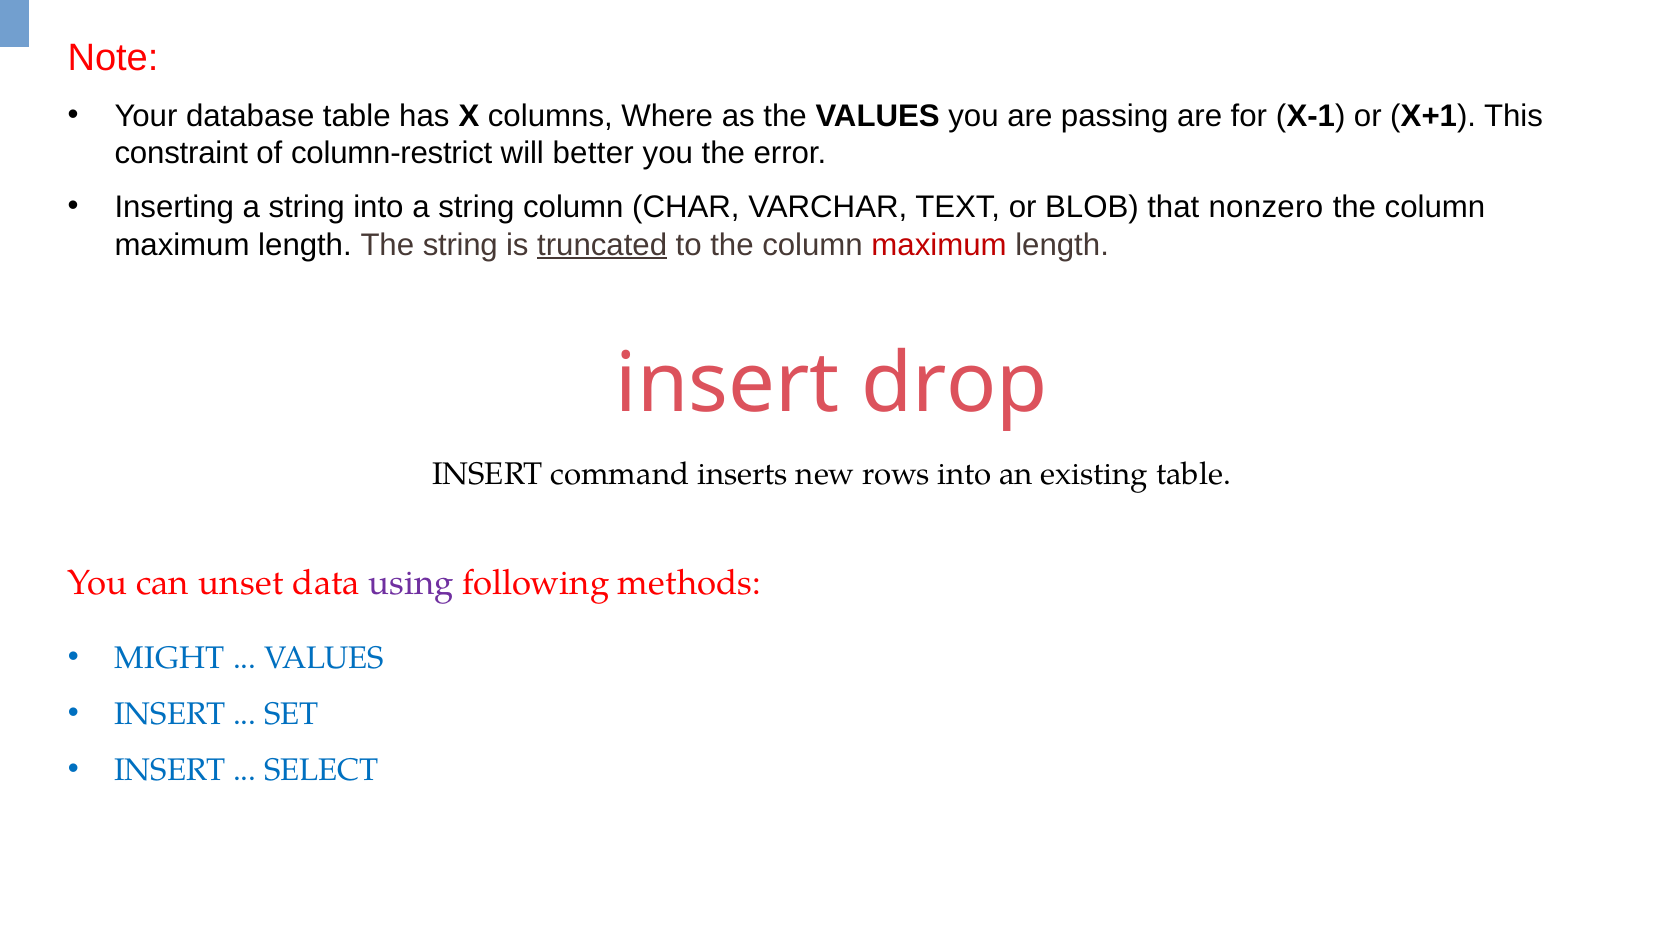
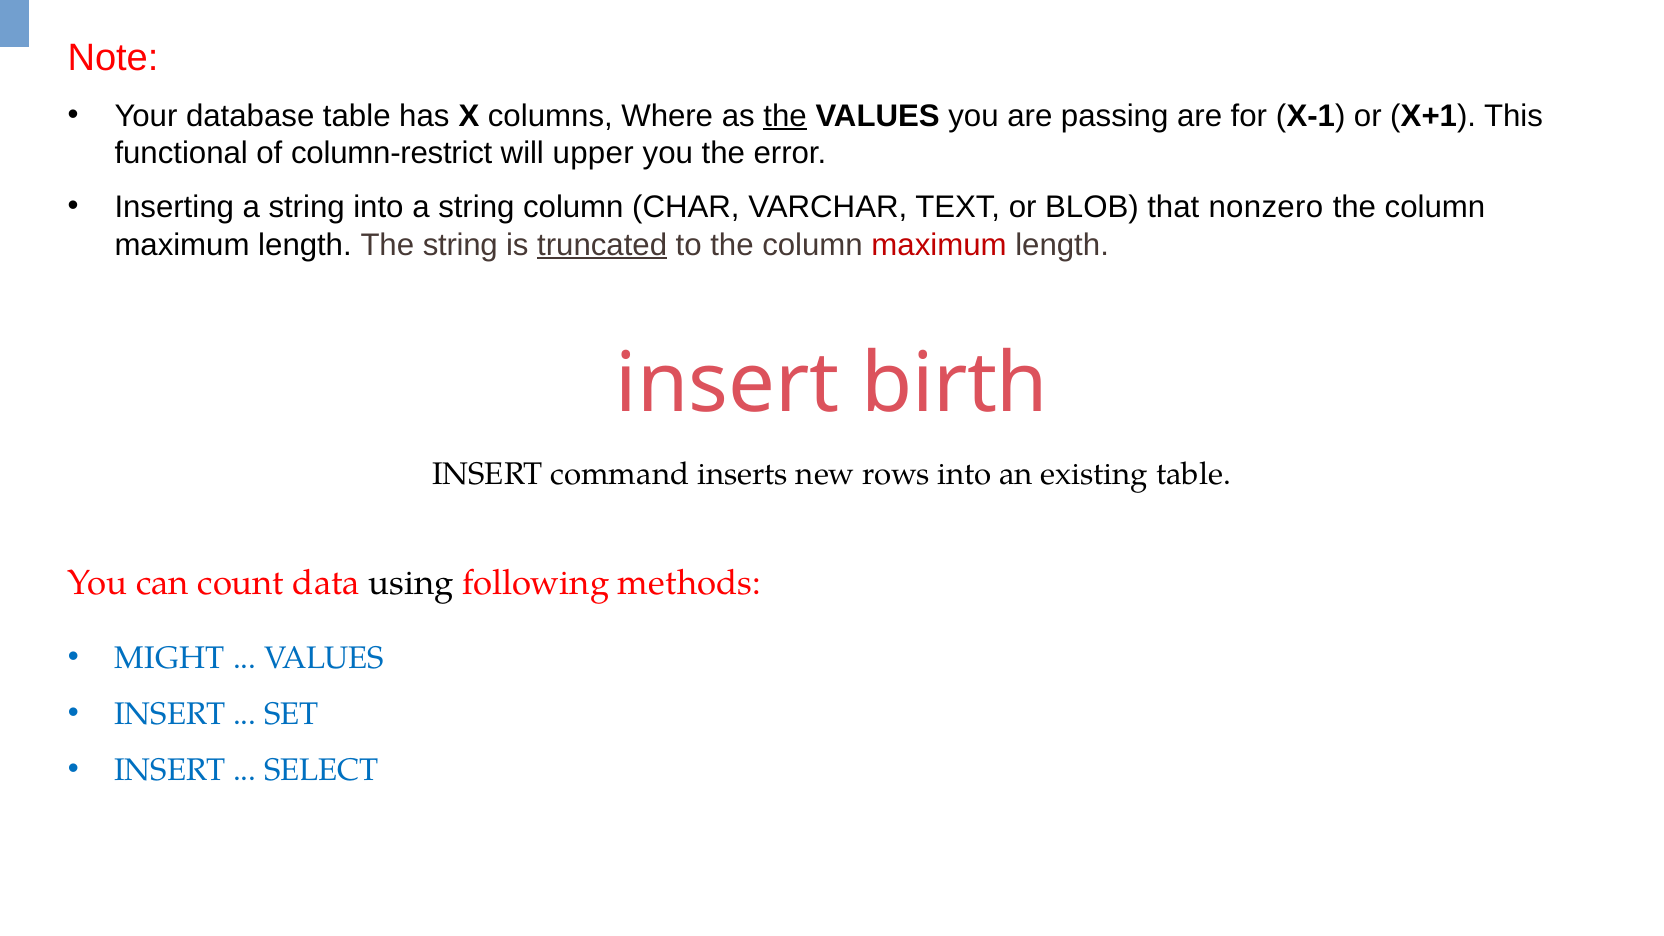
the underline: none -> present (785, 116)
constraint: constraint -> functional (181, 153)
better: better -> upper (593, 153)
drop: drop -> birth (955, 384)
unset: unset -> count (241, 583)
using colour: purple -> black (411, 583)
